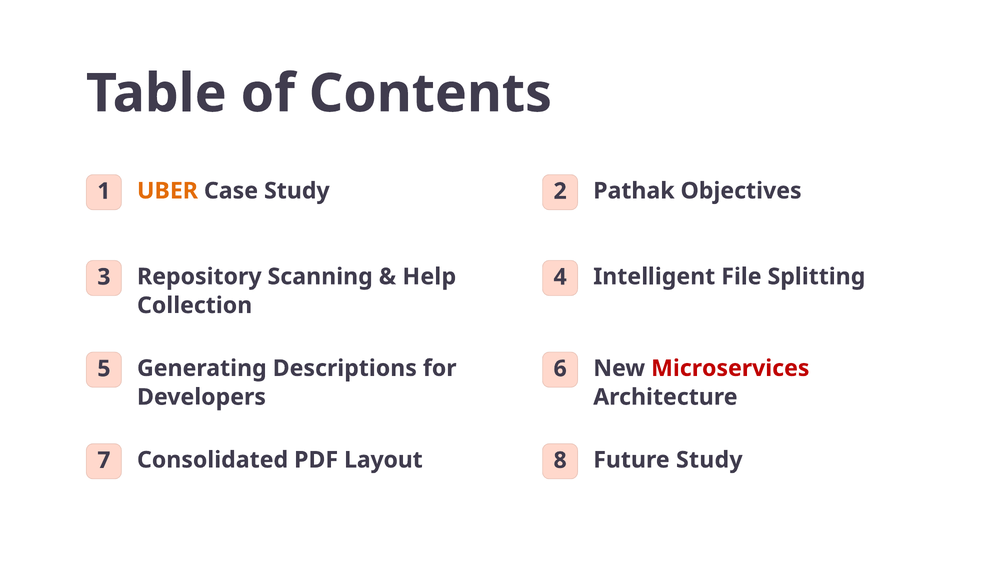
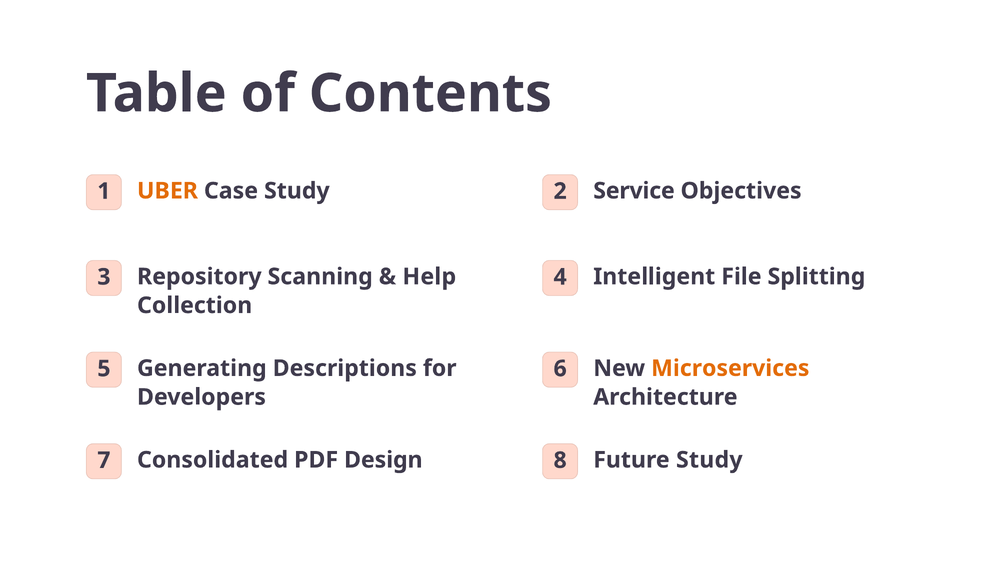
Pathak: Pathak -> Service (634, 191)
Microservices colour: red -> orange (730, 368)
Layout: Layout -> Design (383, 460)
